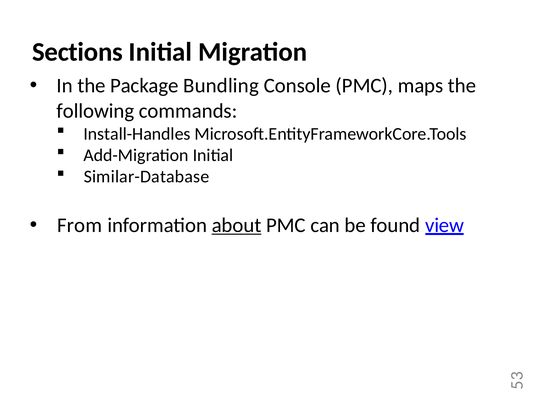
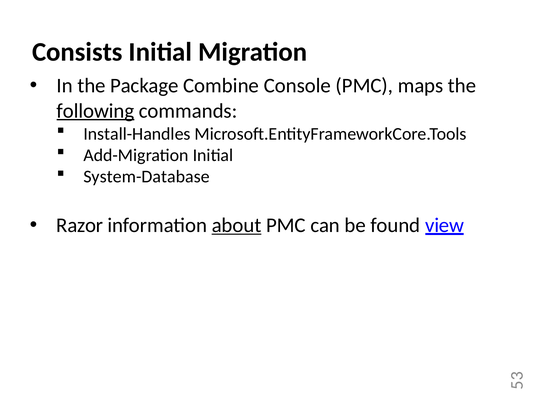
Sections: Sections -> Consists (77, 52)
Bundling: Bundling -> Combine (221, 86)
following underline: none -> present (95, 111)
Similar-Database: Similar-Database -> System-Database (147, 177)
From: From -> Razor (80, 225)
